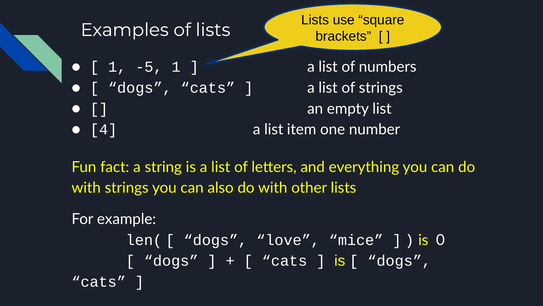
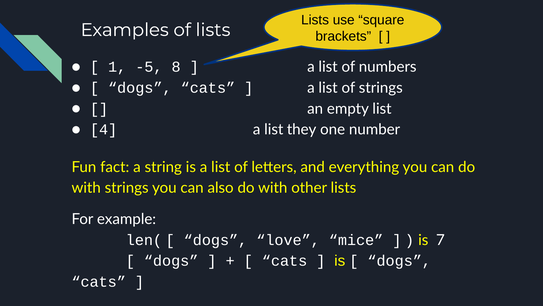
-5 1: 1 -> 8 (176, 67)
item: item -> they (302, 129)
0: 0 -> 7 (440, 240)
